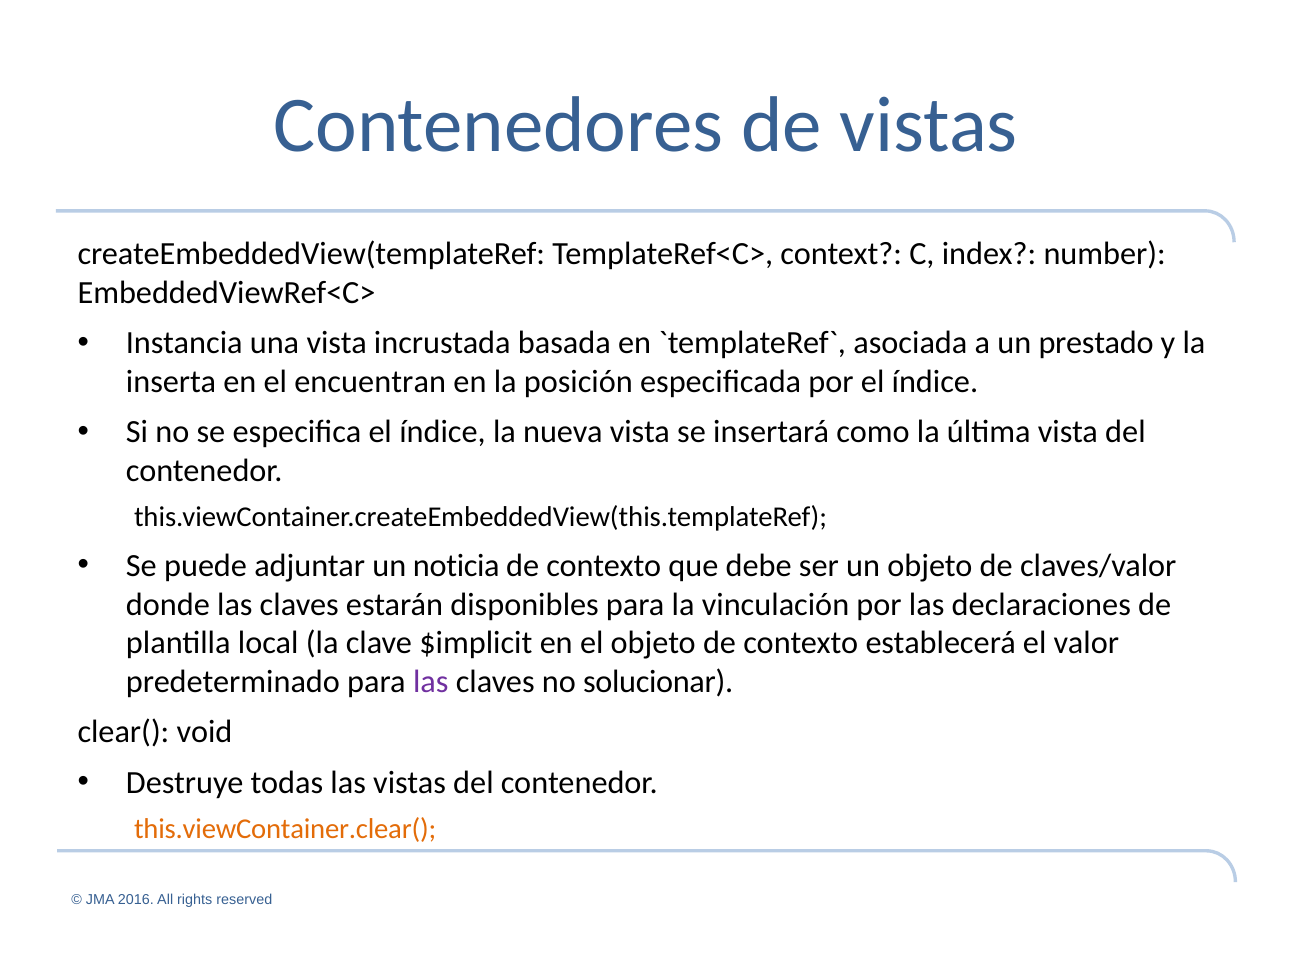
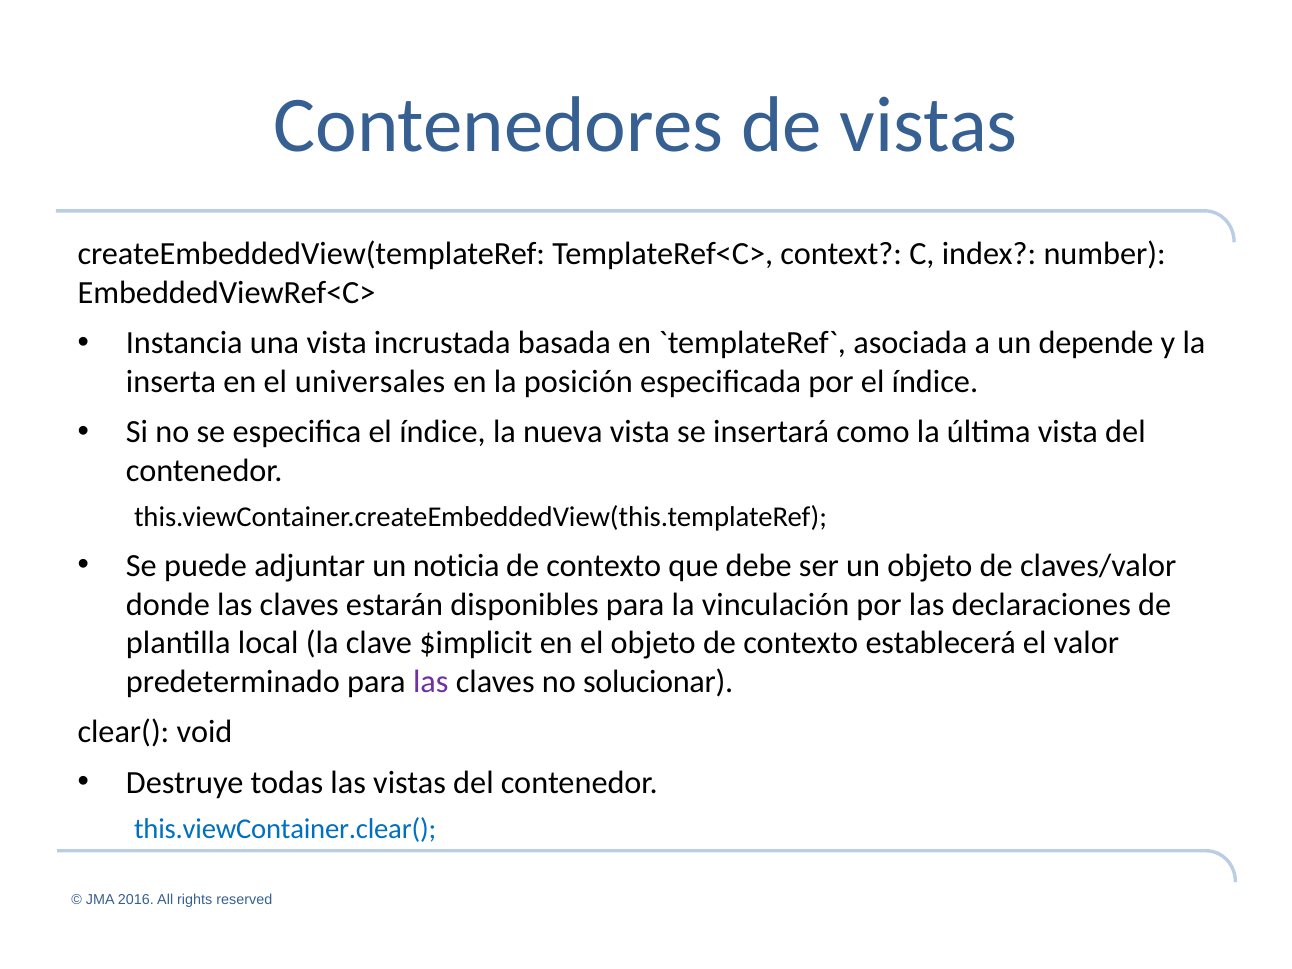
prestado: prestado -> depende (1096, 343)
encuentran: encuentran -> universales (370, 382)
this.viewContainer.clear( colour: orange -> blue (285, 829)
